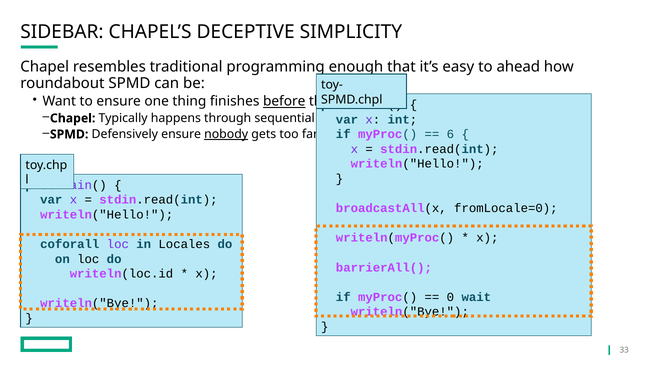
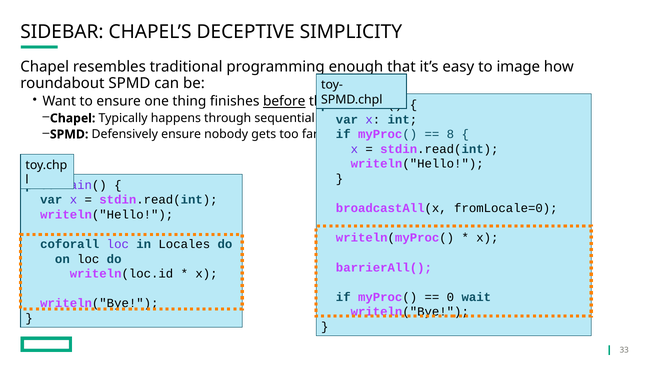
to ahead: ahead -> image (518, 67)
nobody underline: present -> none (226, 134)
6: 6 -> 8 (450, 134)
